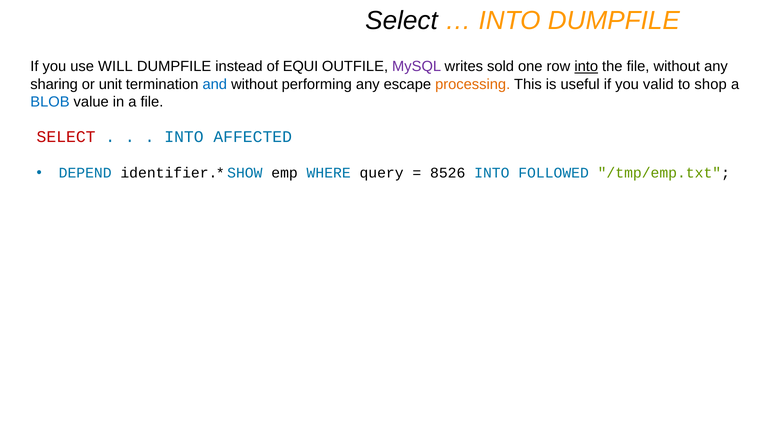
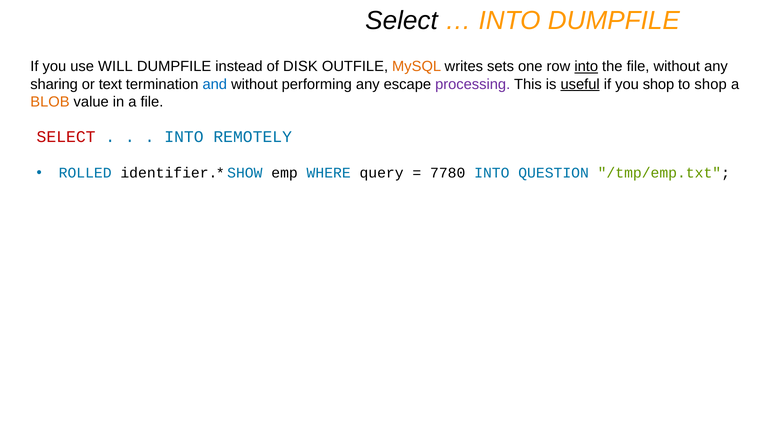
EQUI: EQUI -> DISK (300, 67)
MySQL colour: purple -> orange (417, 67)
sold: sold -> sets (501, 67)
unit: unit -> text (110, 84)
processing colour: orange -> purple (473, 84)
useful underline: none -> present (580, 84)
you valid: valid -> shop (658, 84)
BLOB colour: blue -> orange (50, 102)
AFFECTED: AFFECTED -> REMOTELY (253, 137)
DEPEND: DEPEND -> ROLLED (85, 173)
8526: 8526 -> 7780 (448, 173)
FOLLOWED: FOLLOWED -> QUESTION (554, 173)
